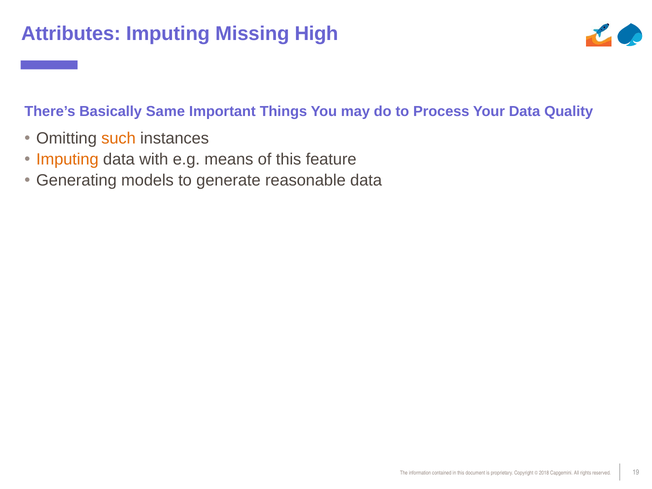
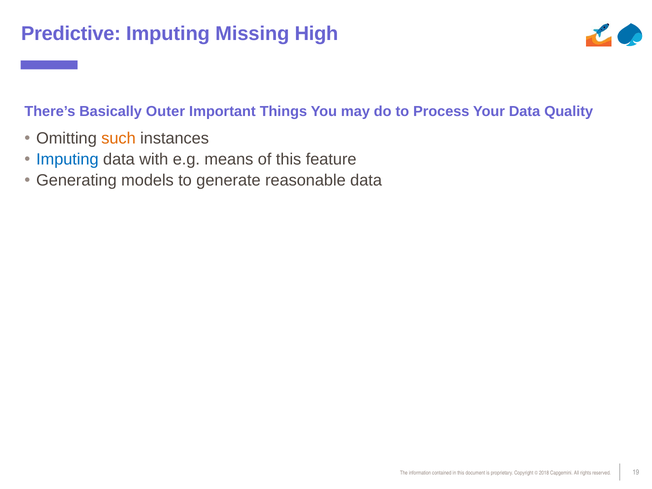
Attributes: Attributes -> Predictive (71, 34)
Same: Same -> Outer (165, 112)
Imputing colour: orange -> blue (67, 159)
